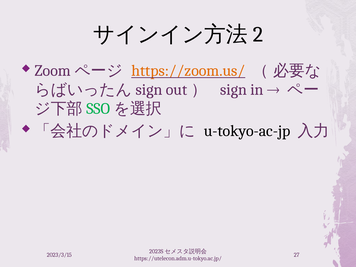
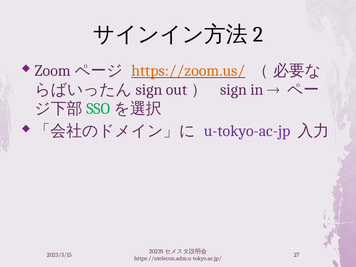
u-tokyo-ac-jp colour: black -> purple (247, 131)
